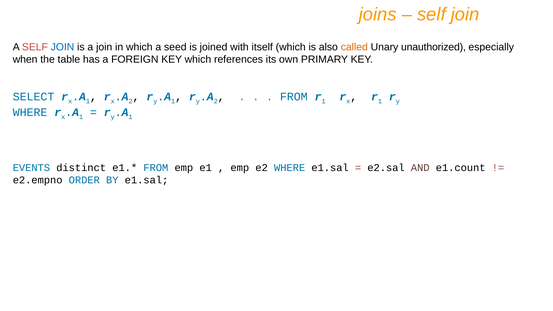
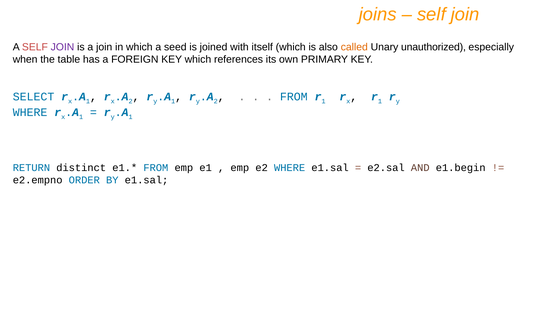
JOIN colour: blue -> purple (63, 47)
EVENTS: EVENTS -> RETURN (31, 168)
e1.count: e1.count -> e1.begin (461, 168)
